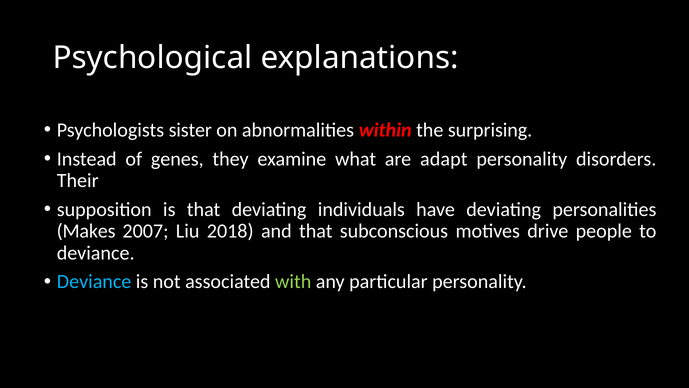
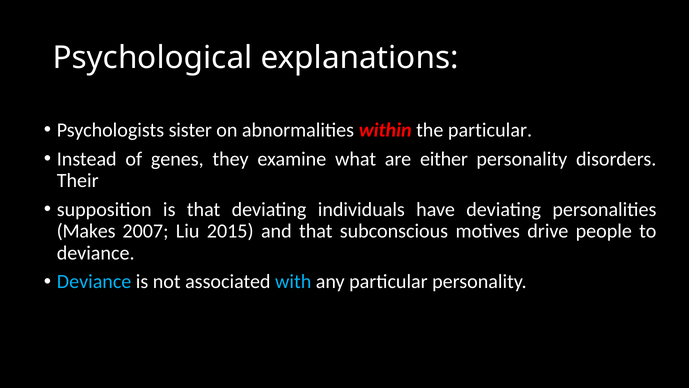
the surprising: surprising -> particular (490, 130)
adapt: adapt -> either (444, 159)
2018: 2018 -> 2015 (230, 231)
with colour: light green -> light blue (293, 281)
